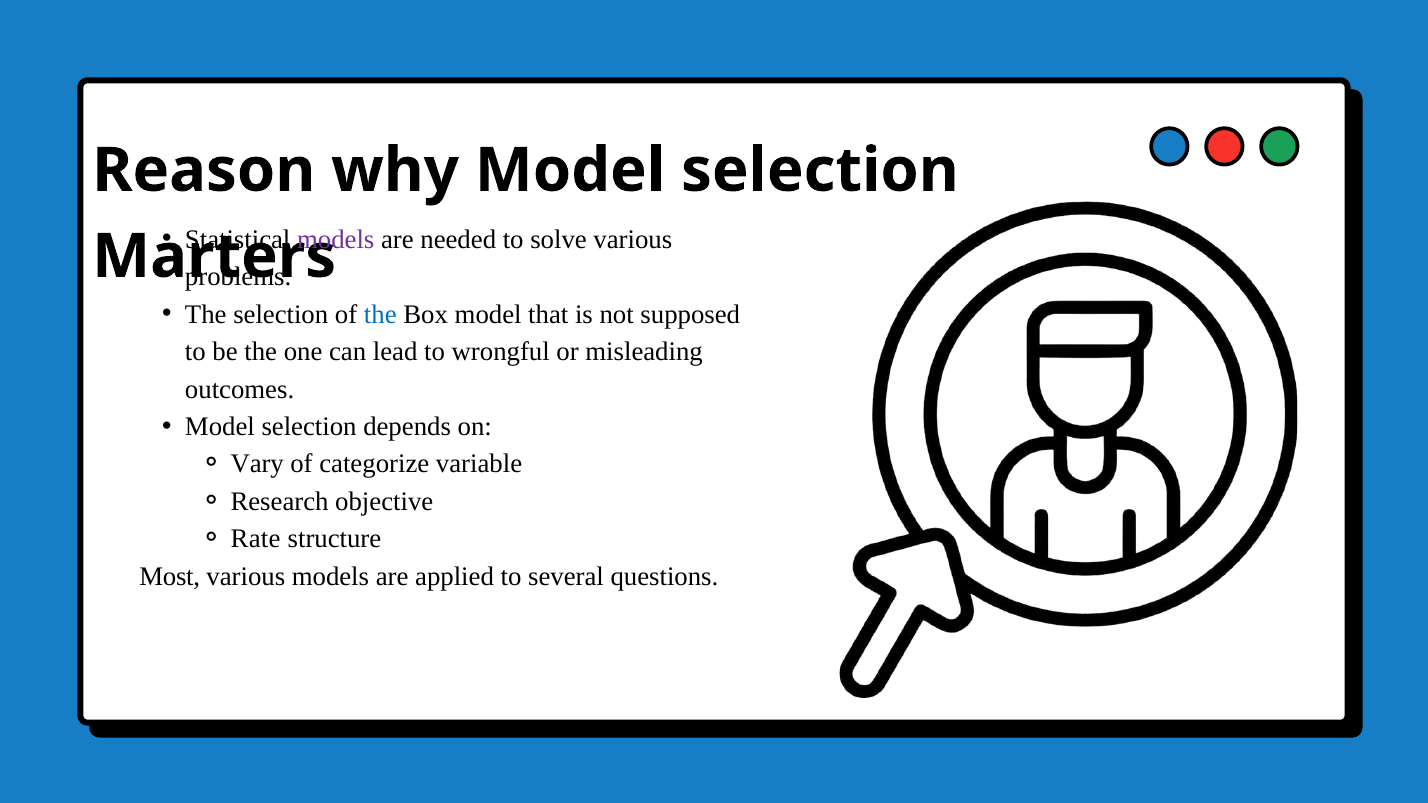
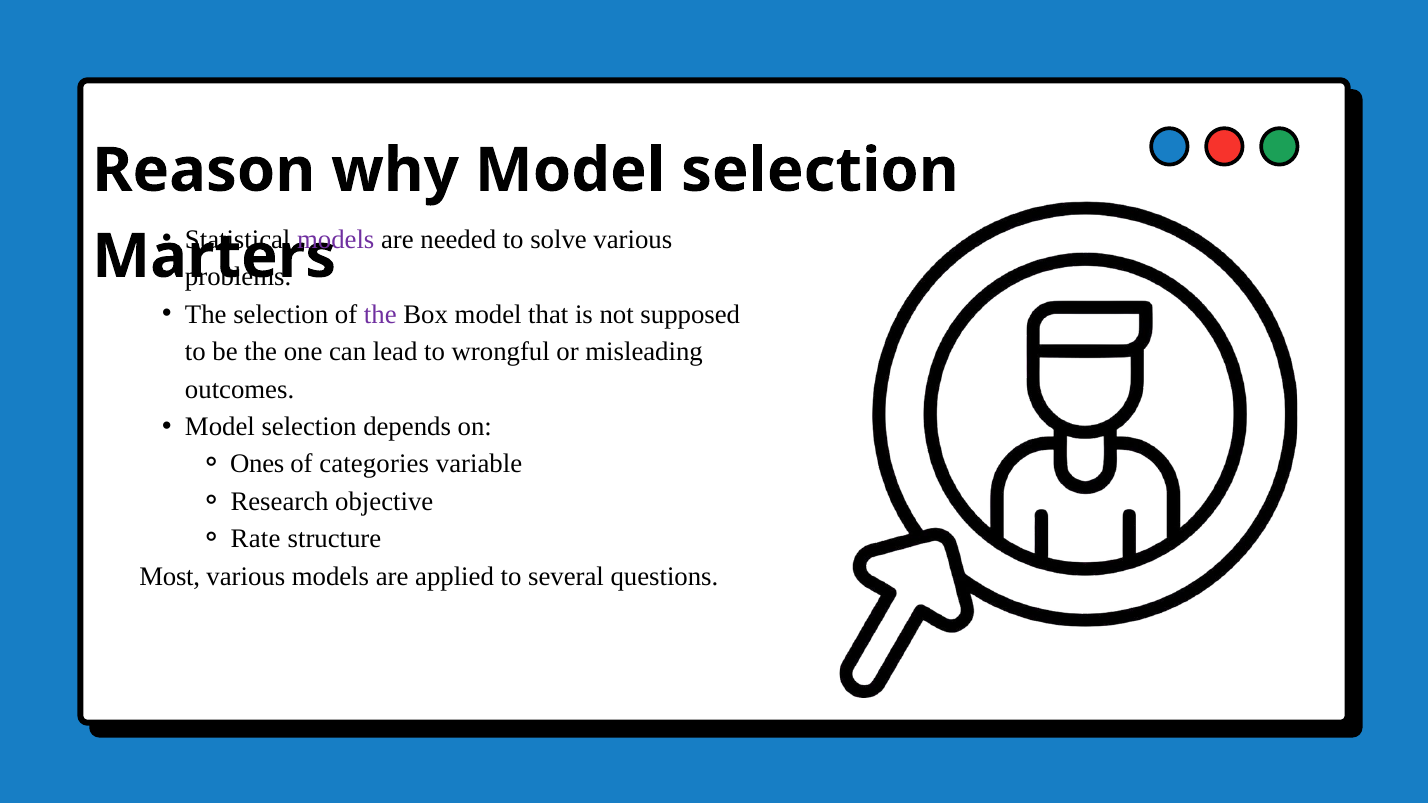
the colour: blue -> purple (380, 314)
Vary: Vary -> Ones (257, 464)
categorize: categorize -> categories (374, 464)
